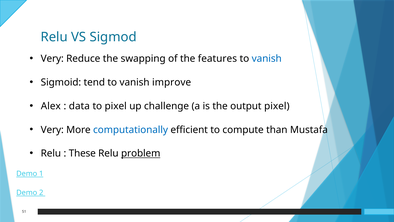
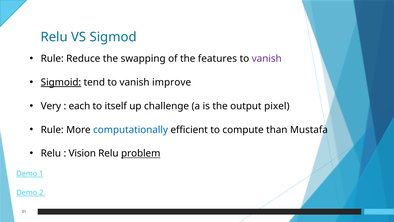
Very: Very -> Rule (52, 59)
vanish colour: blue -> purple (267, 59)
Sigmoid underline: none -> present (61, 82)
Alex: Alex -> Very (51, 106)
data: data -> each (79, 106)
to pixel: pixel -> itself (116, 106)
Very: Very -> Rule (52, 130)
These: These -> Vision (82, 153)
